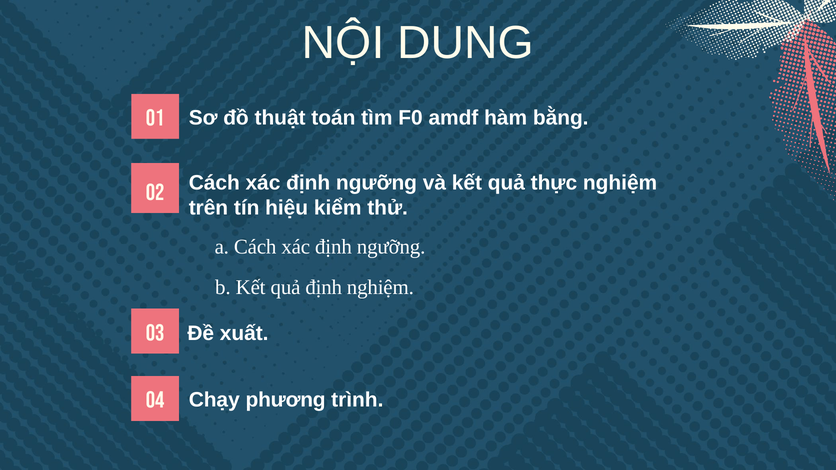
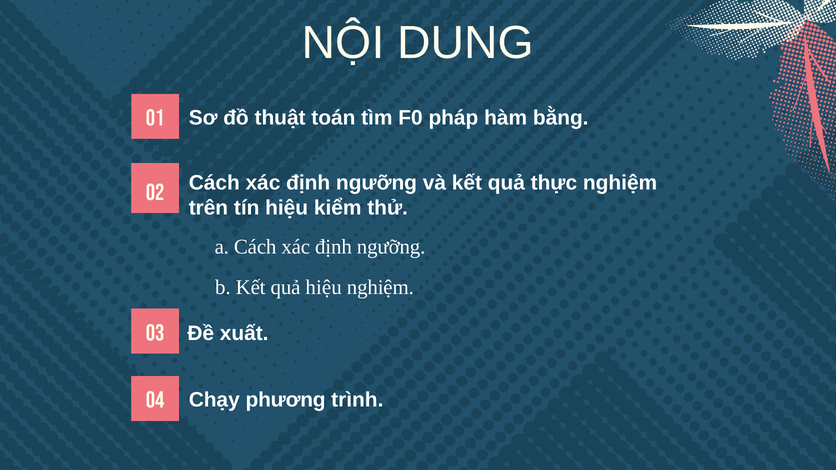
amdf: amdf -> pháp (453, 118)
quả định: định -> hiệu (324, 288)
